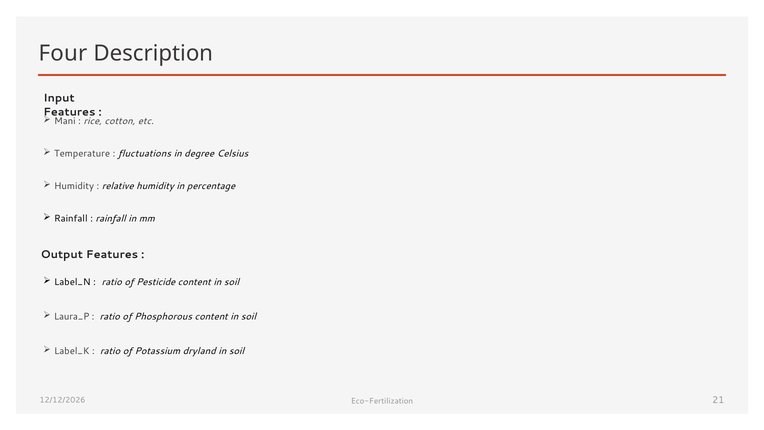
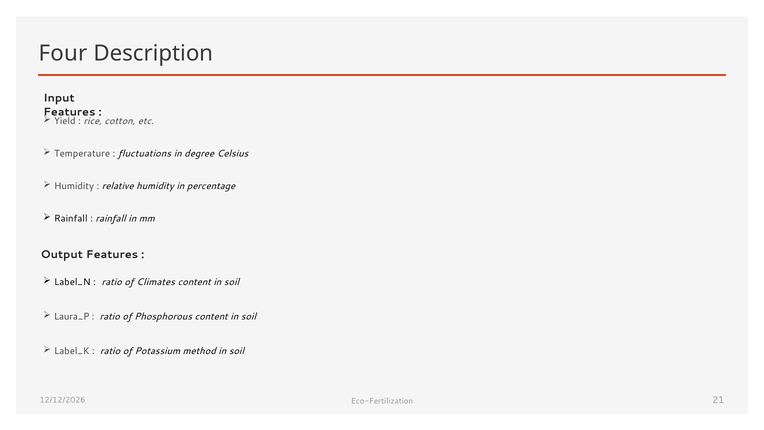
Mani: Mani -> Yield (65, 121)
Pesticide: Pesticide -> Climates (156, 282)
dryland: dryland -> method (199, 351)
